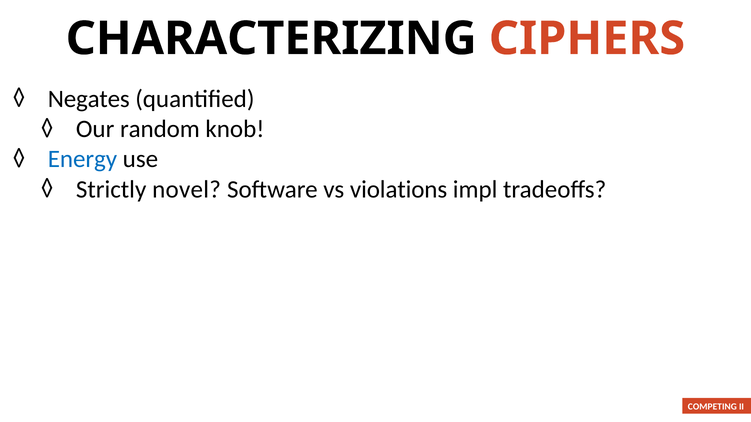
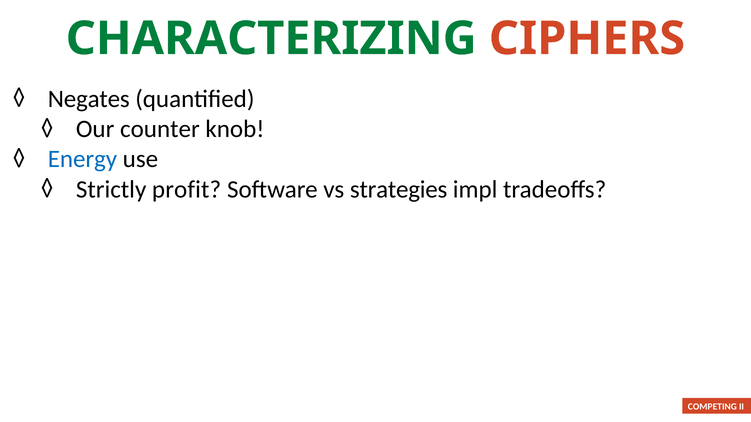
CHARACTERIZING colour: black -> green (271, 39)
random: random -> counter (160, 129)
novel: novel -> profit (187, 189)
violations: violations -> strategies (399, 189)
